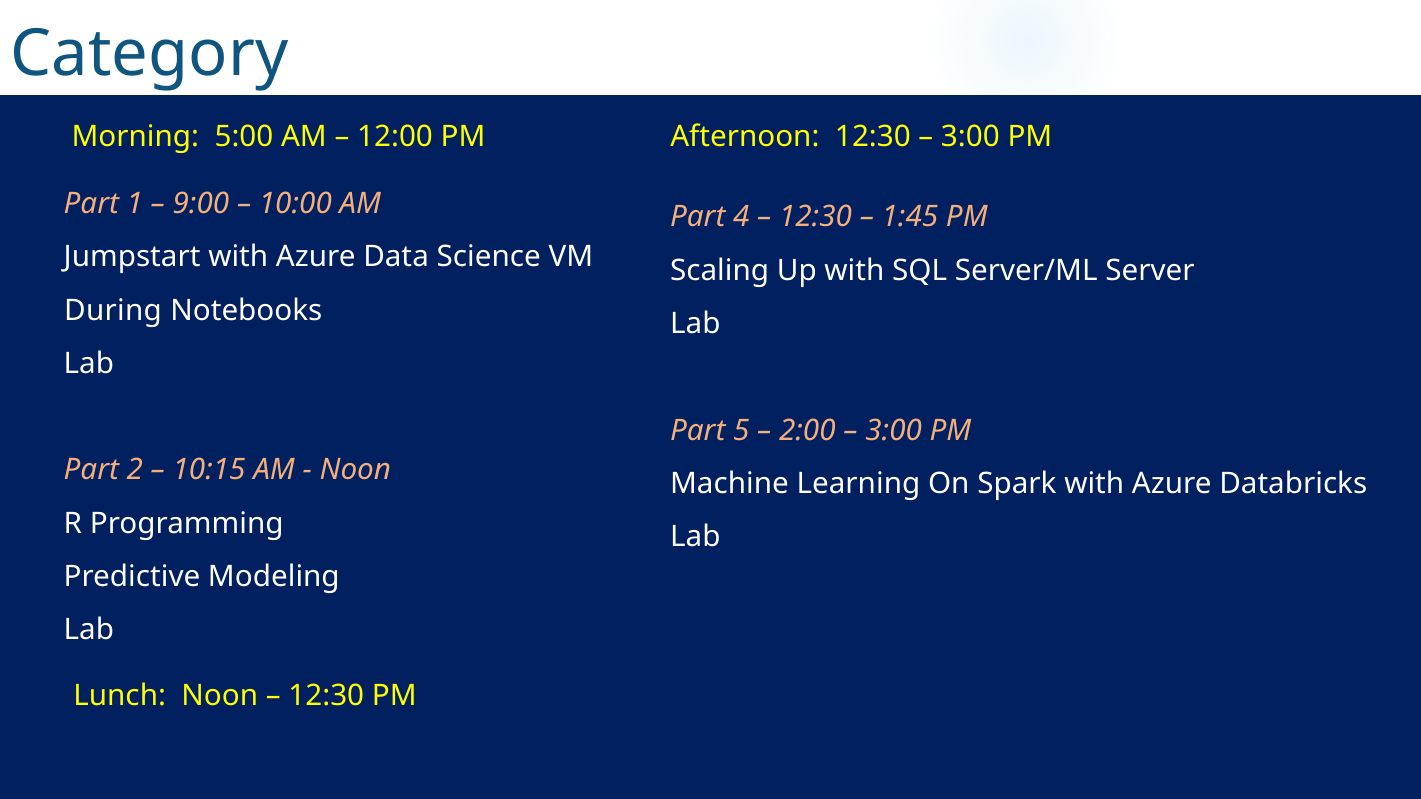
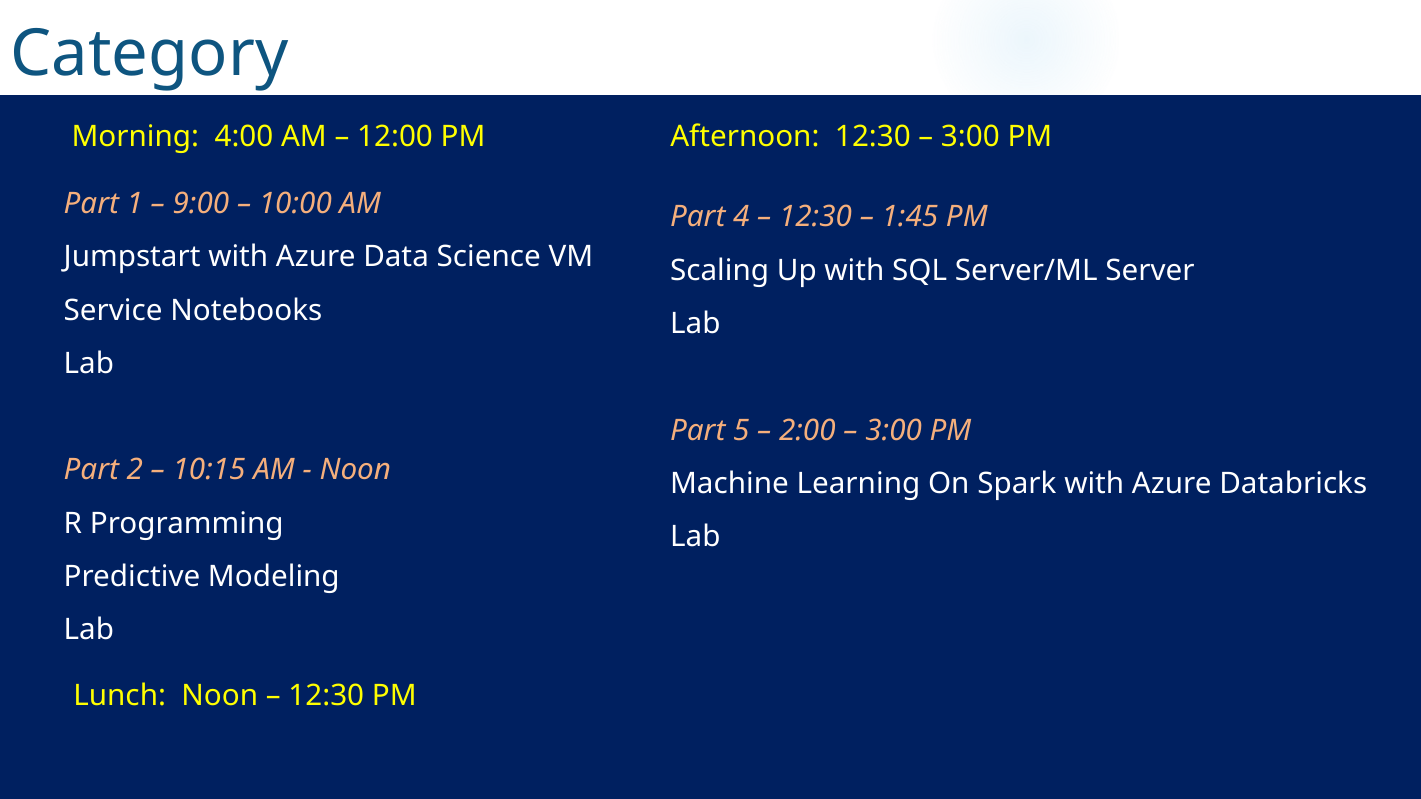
5:00: 5:00 -> 4:00 (244, 137)
During: During -> Service (113, 311)
